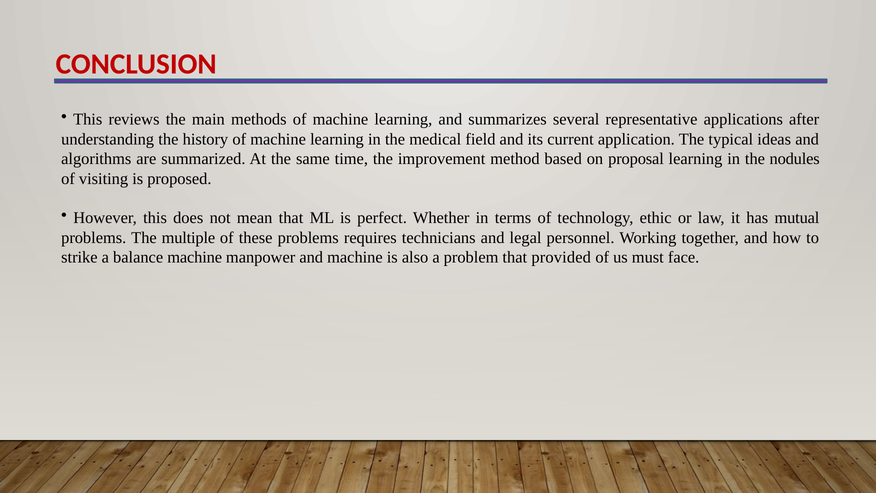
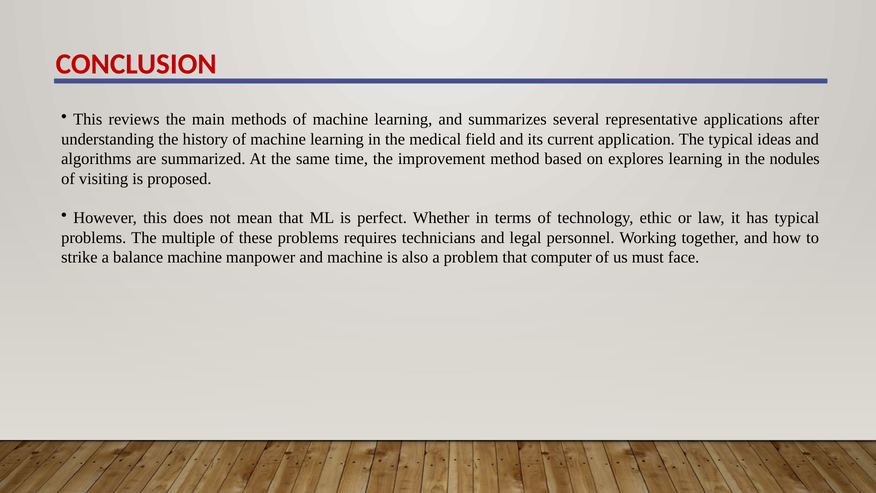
proposal: proposal -> explores (636, 159)
has mutual: mutual -> typical (797, 218)
provided: provided -> computer (561, 257)
